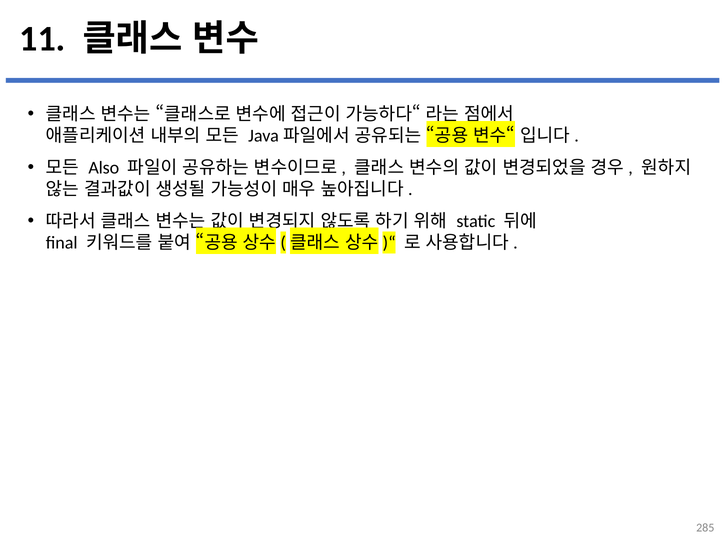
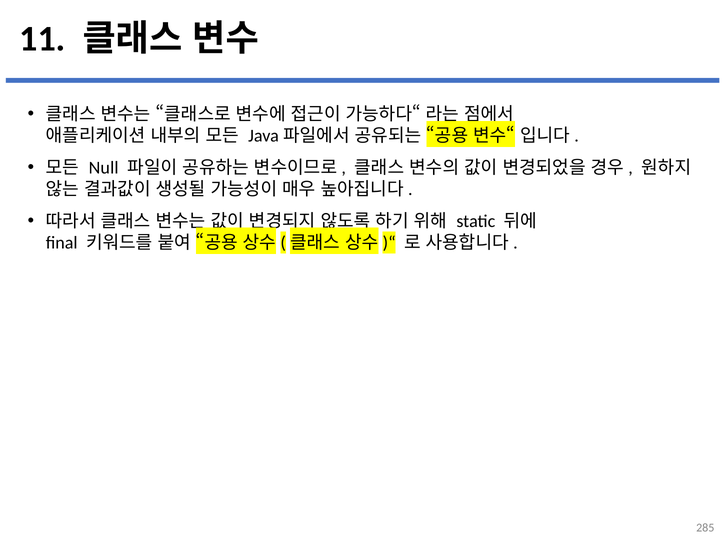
Also: Also -> Null (104, 168)
